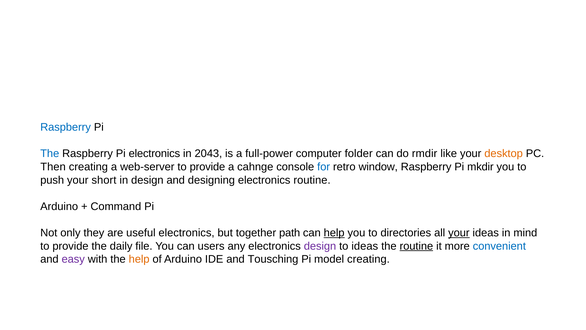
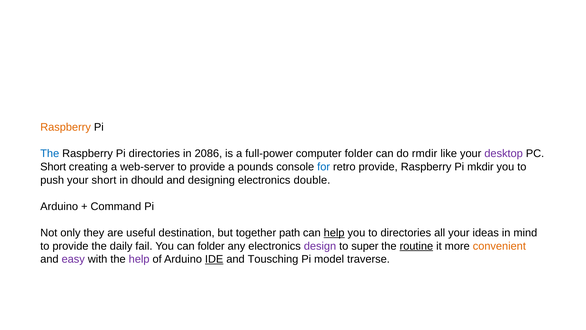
Raspberry colour: blue -> orange (66, 127)
Pi electronics: electronics -> directories (154, 154)
2043: 2043 -> 2086 (208, 154)
desktop colour: orange -> purple (504, 154)
Then: Then -> Short (53, 167)
cahnge: cahnge -> pounds (255, 167)
retro window: window -> provide (378, 167)
in design: design -> dhould (147, 180)
electronics routine: routine -> double (312, 180)
useful electronics: electronics -> destination (187, 233)
your underline: present -> none (459, 233)
file: file -> fail (144, 246)
can users: users -> folder (211, 246)
to ideas: ideas -> super (365, 246)
convenient colour: blue -> orange (499, 246)
help colour: orange -> purple (139, 259)
IDE underline: none -> present (214, 259)
model creating: creating -> traverse (368, 259)
